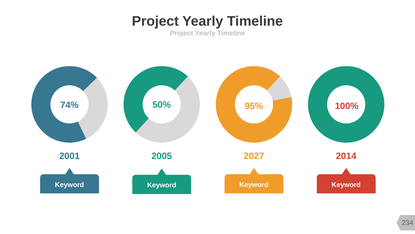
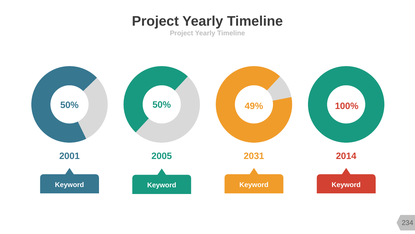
74%: 74% -> 50% (69, 105)
95%: 95% -> 49% (254, 106)
2027: 2027 -> 2031 (254, 156)
